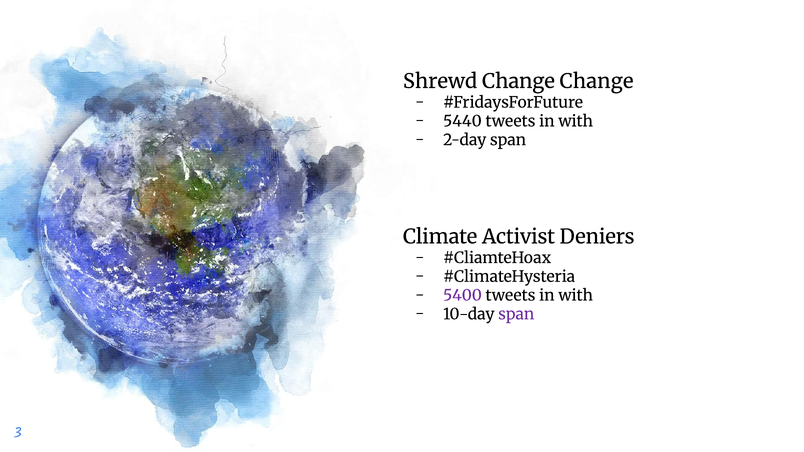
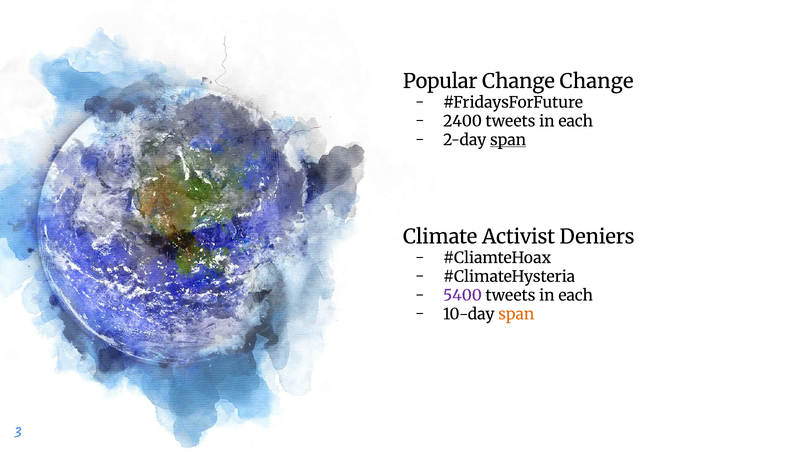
Shrewd: Shrewd -> Popular (440, 81)
5440: 5440 -> 2400 (462, 121)
with: with -> each (576, 121)
span underline: none -> present (508, 140)
with: with -> each (576, 296)
span colour: purple -> orange (516, 314)
